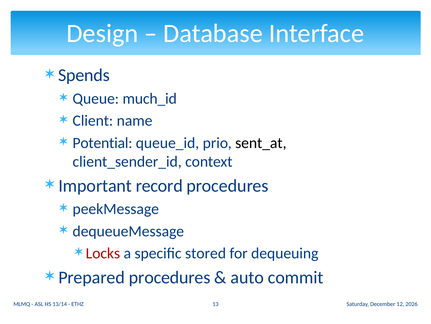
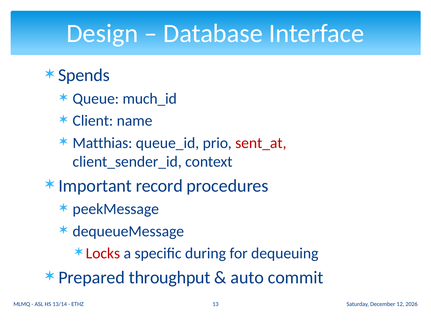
Potential: Potential -> Matthias (102, 143)
sent_at colour: black -> red (261, 143)
stored: stored -> during (206, 253)
Prepared procedures: procedures -> throughput (170, 277)
